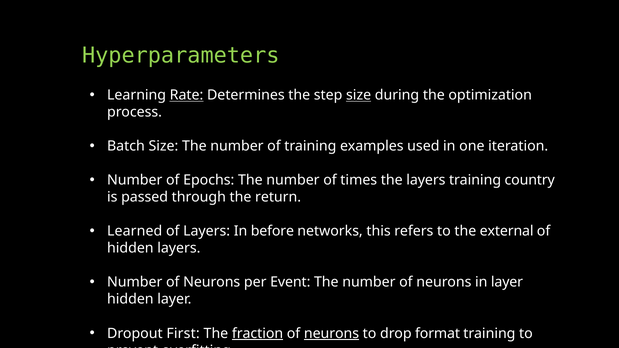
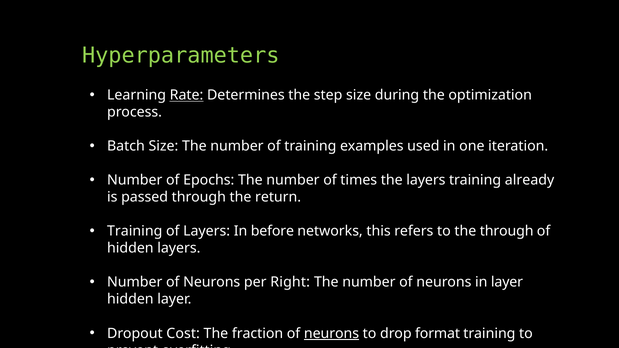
size underline: present -> none (359, 95)
country: country -> already (530, 180)
Learned: Learned -> Training (135, 231)
the external: external -> through (507, 231)
Event: Event -> Right (290, 282)
First: First -> Cost (183, 334)
fraction underline: present -> none (258, 334)
